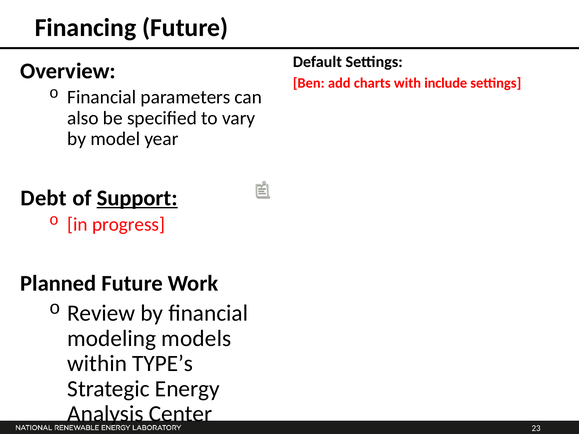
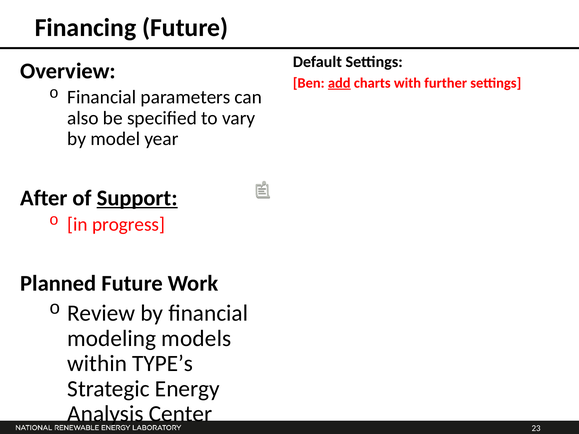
add underline: none -> present (339, 83)
include: include -> further (446, 83)
Debt: Debt -> After (44, 198)
